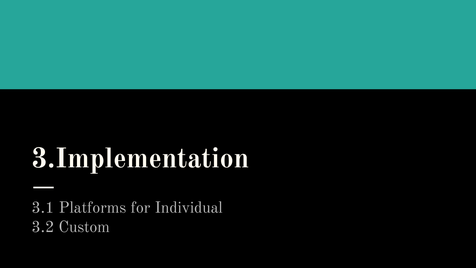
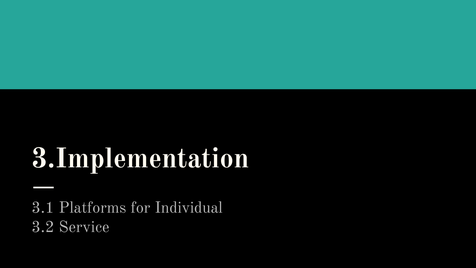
Custom: Custom -> Service (84, 227)
